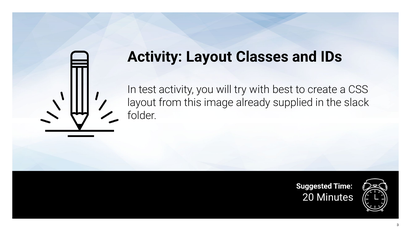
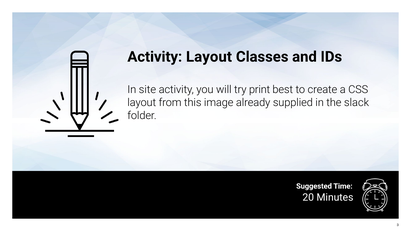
test: test -> site (147, 90)
with: with -> print (260, 90)
